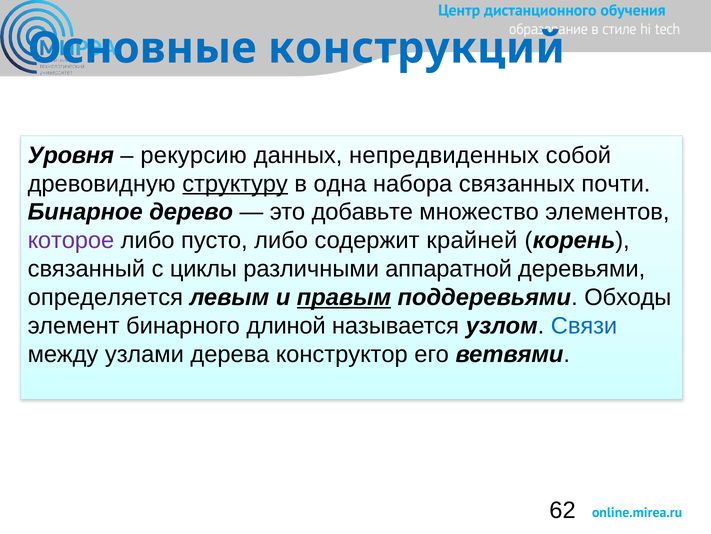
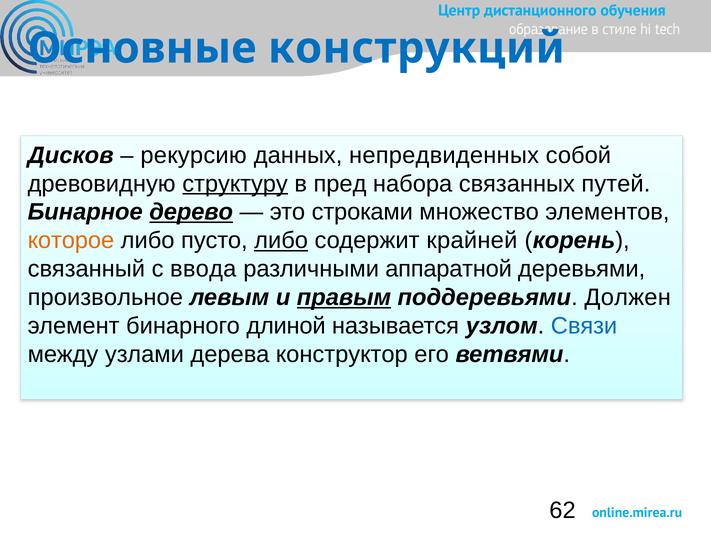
Уровня: Уровня -> Дисков (71, 155)
одна: одна -> пред (340, 183)
почти: почти -> путей (616, 183)
дерево underline: none -> present (191, 212)
добавьте: добавьте -> строками (362, 212)
которое colour: purple -> orange (71, 240)
либо underline: none -> present (281, 240)
циклы: циклы -> ввода (203, 269)
определяется: определяется -> произвольное (105, 297)
Обходы: Обходы -> Должен (628, 297)
